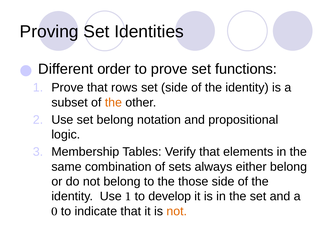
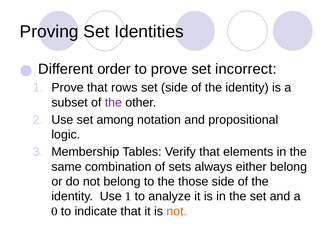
functions: functions -> incorrect (246, 69)
the colour: orange -> purple (113, 102)
set belong: belong -> among (115, 120)
develop: develop -> analyze (170, 196)
